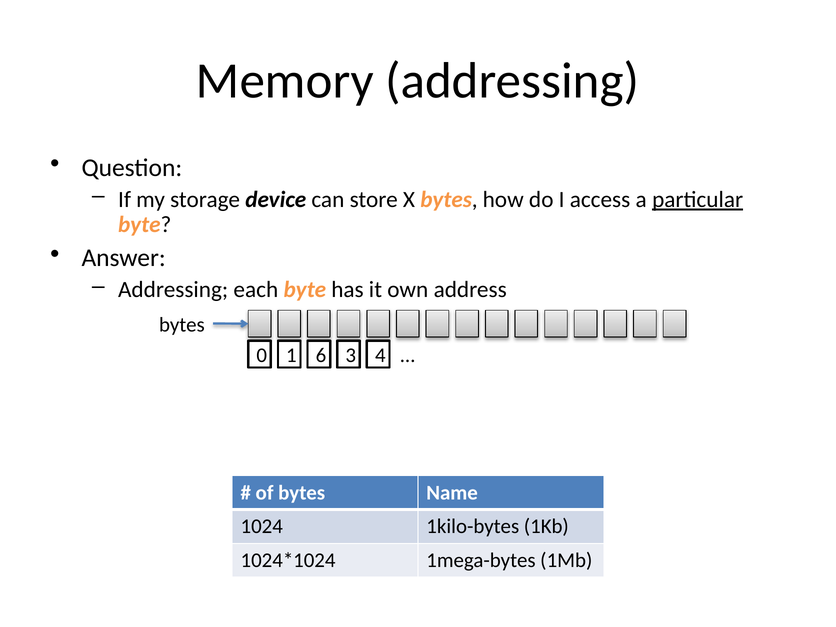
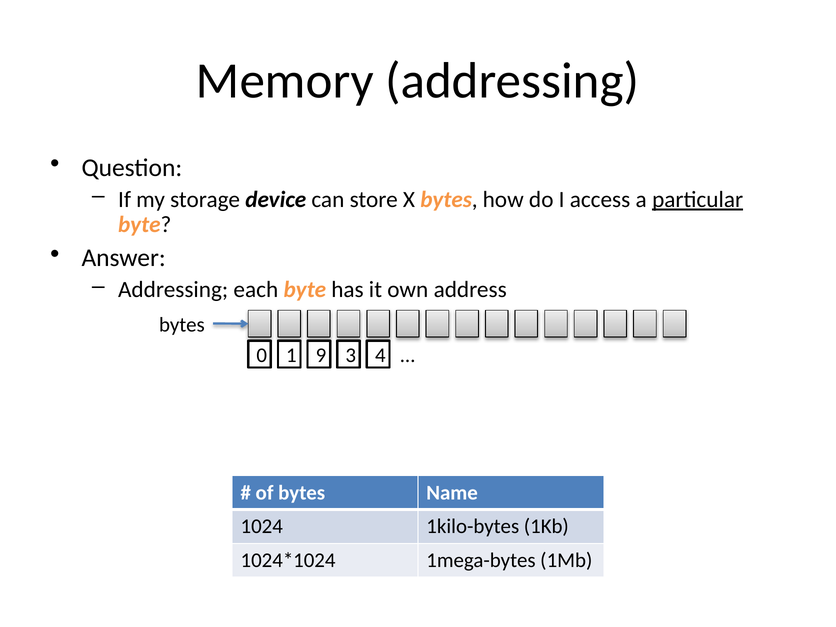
6: 6 -> 9 (321, 356)
